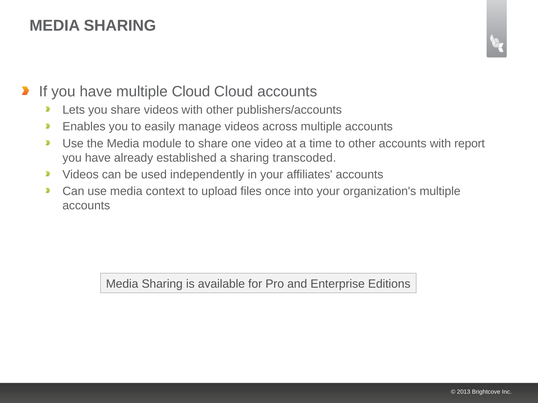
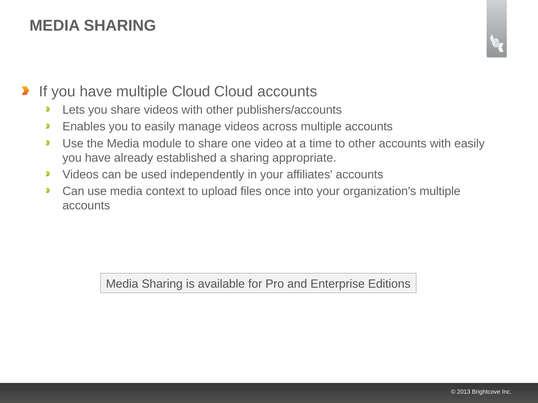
with report: report -> easily (470, 144)
transcoded: transcoded -> appropriate (304, 158)
